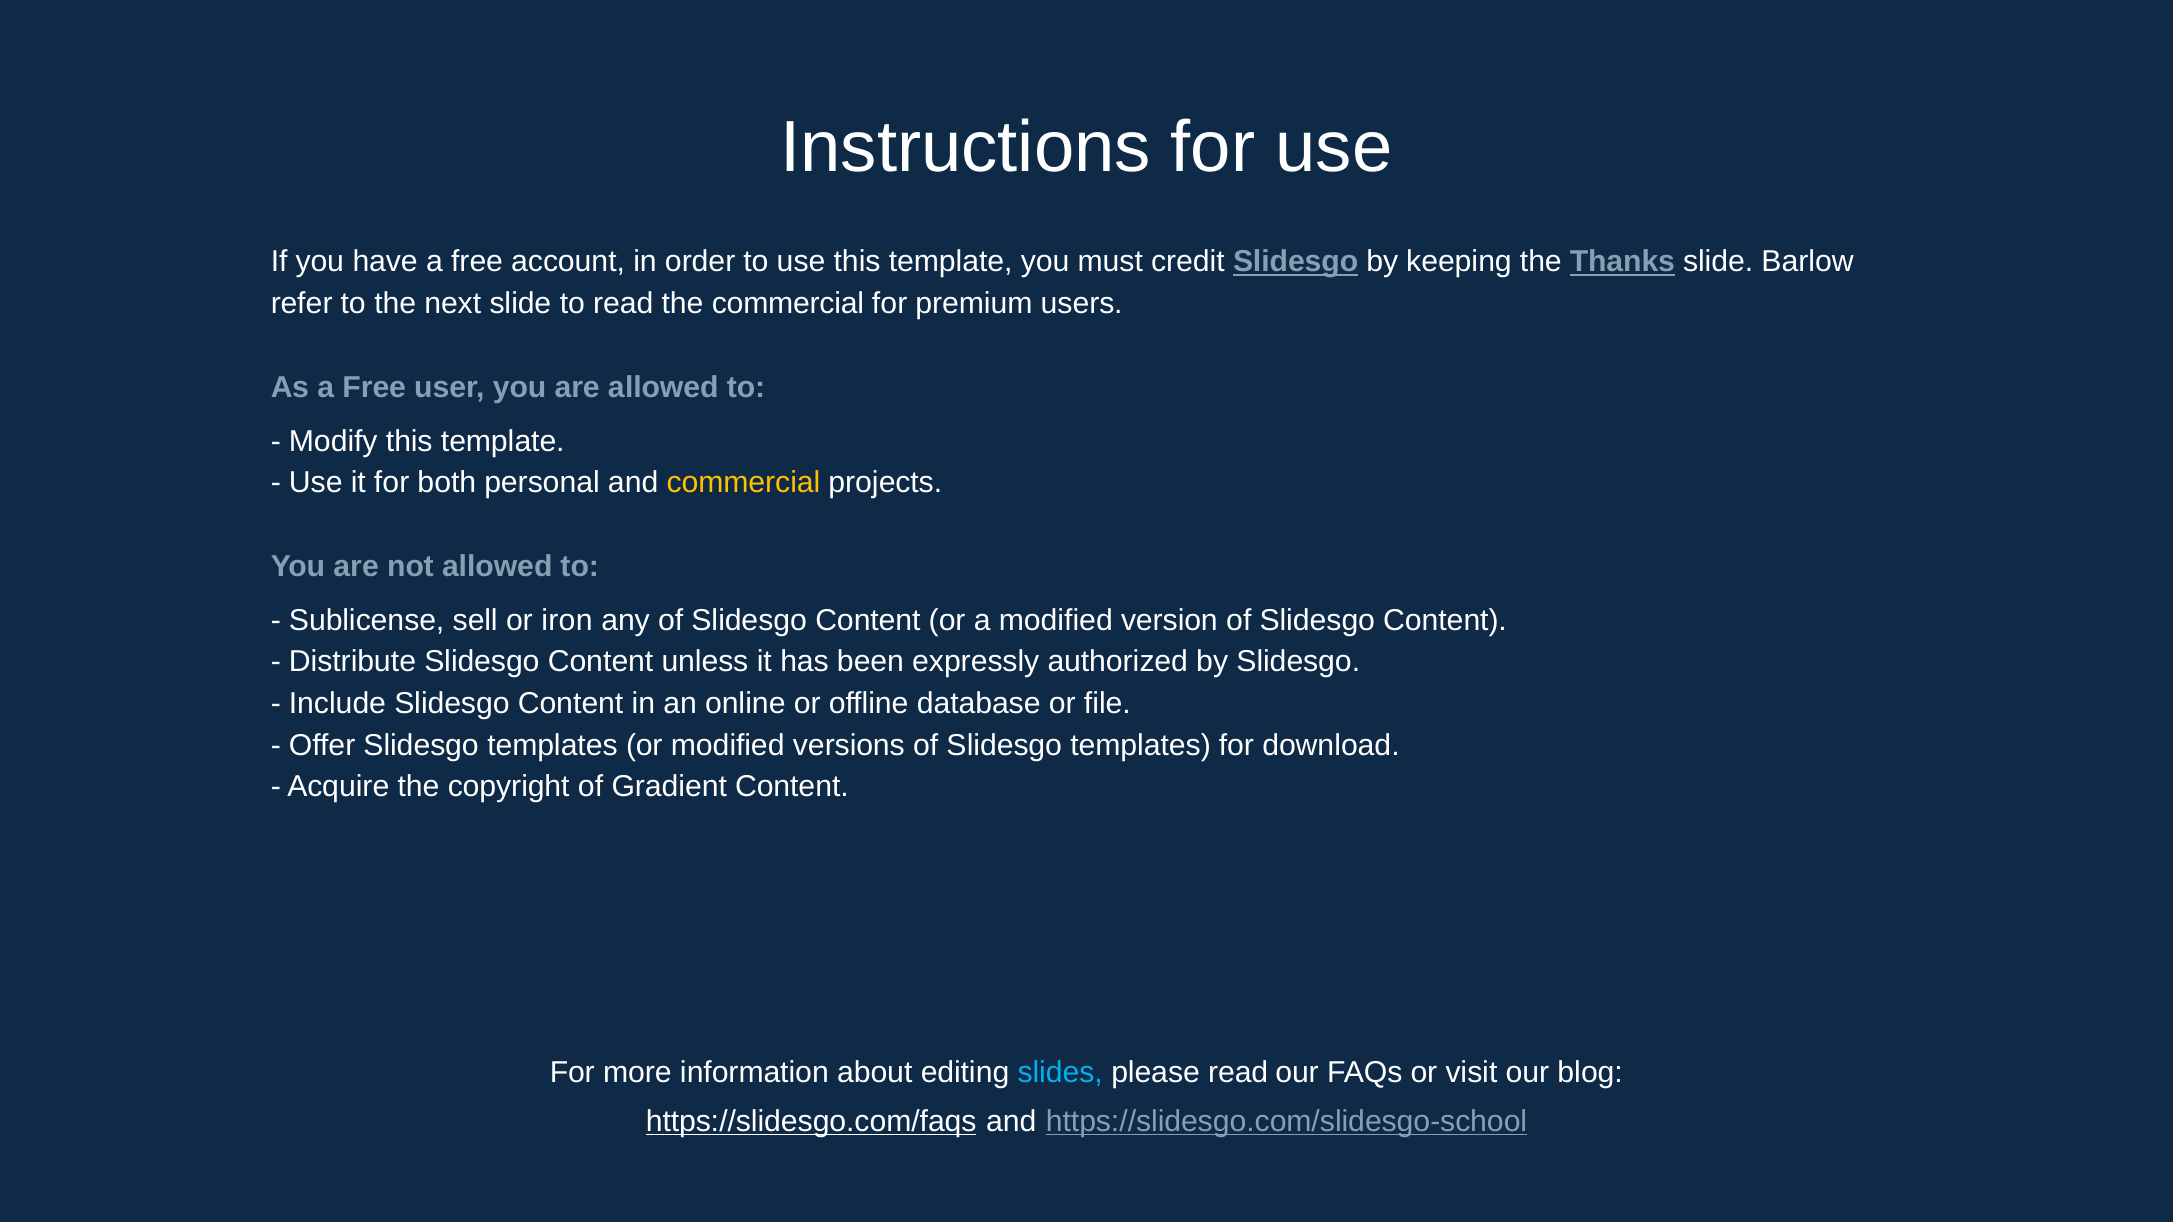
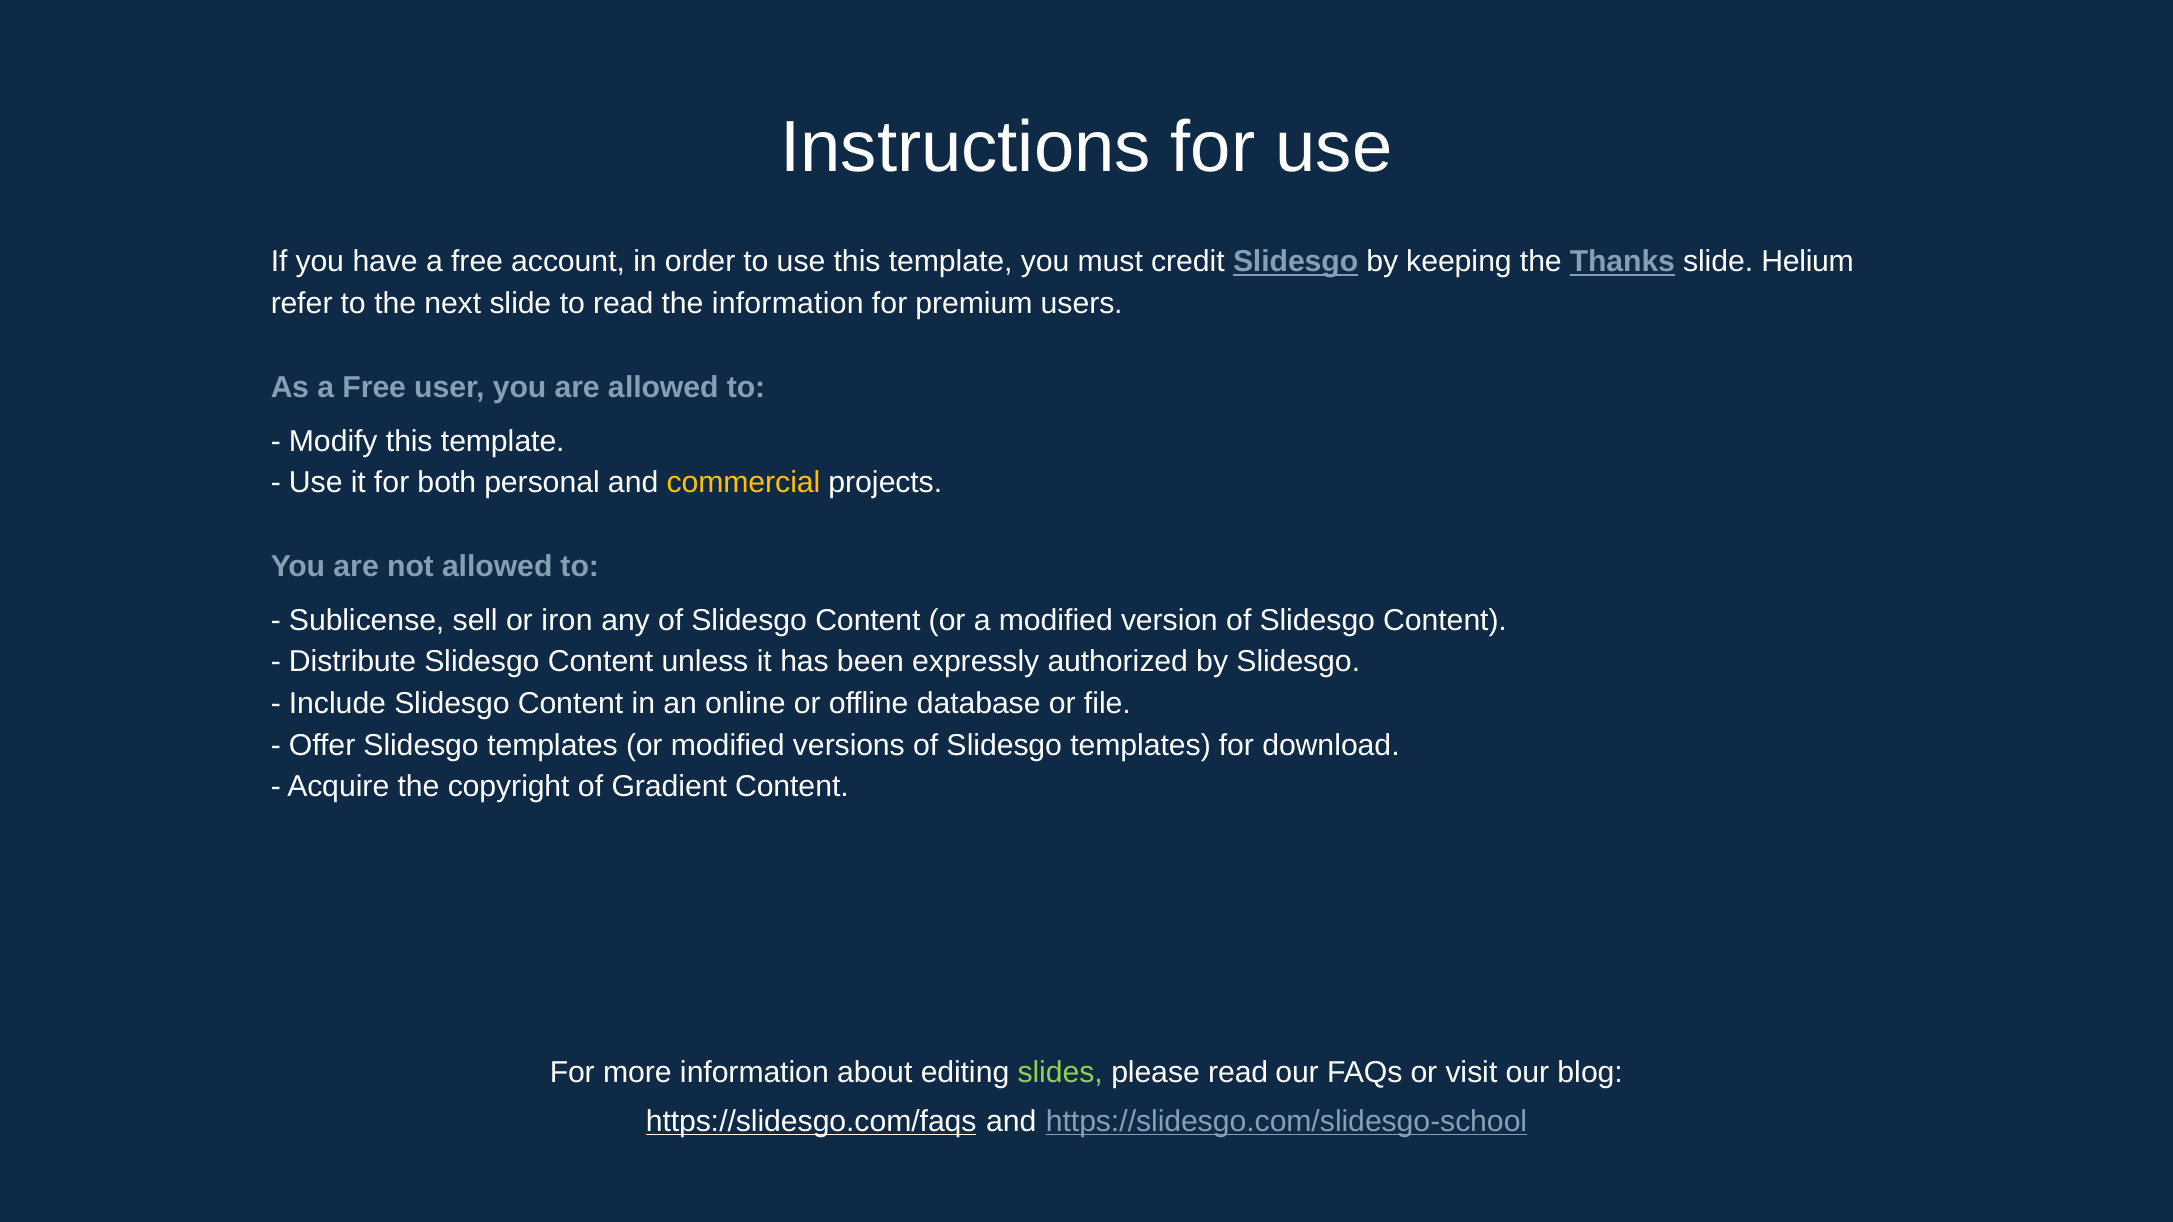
Barlow: Barlow -> Helium (1808, 262)
the commercial: commercial -> information (788, 304)
slides colour: light blue -> light green (1060, 1073)
